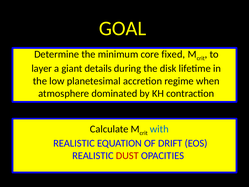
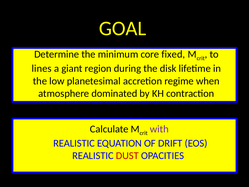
layer: layer -> lines (42, 68)
details: details -> region (98, 68)
with colour: blue -> purple (159, 129)
